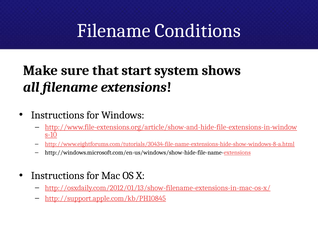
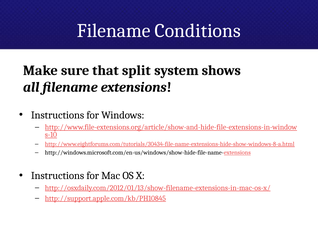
start: start -> split (136, 71)
